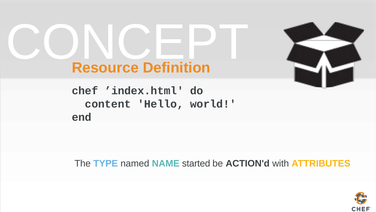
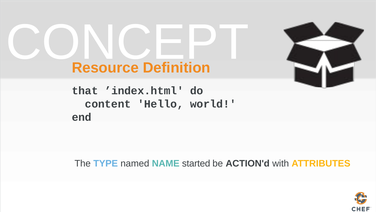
chef: chef -> that (85, 91)
